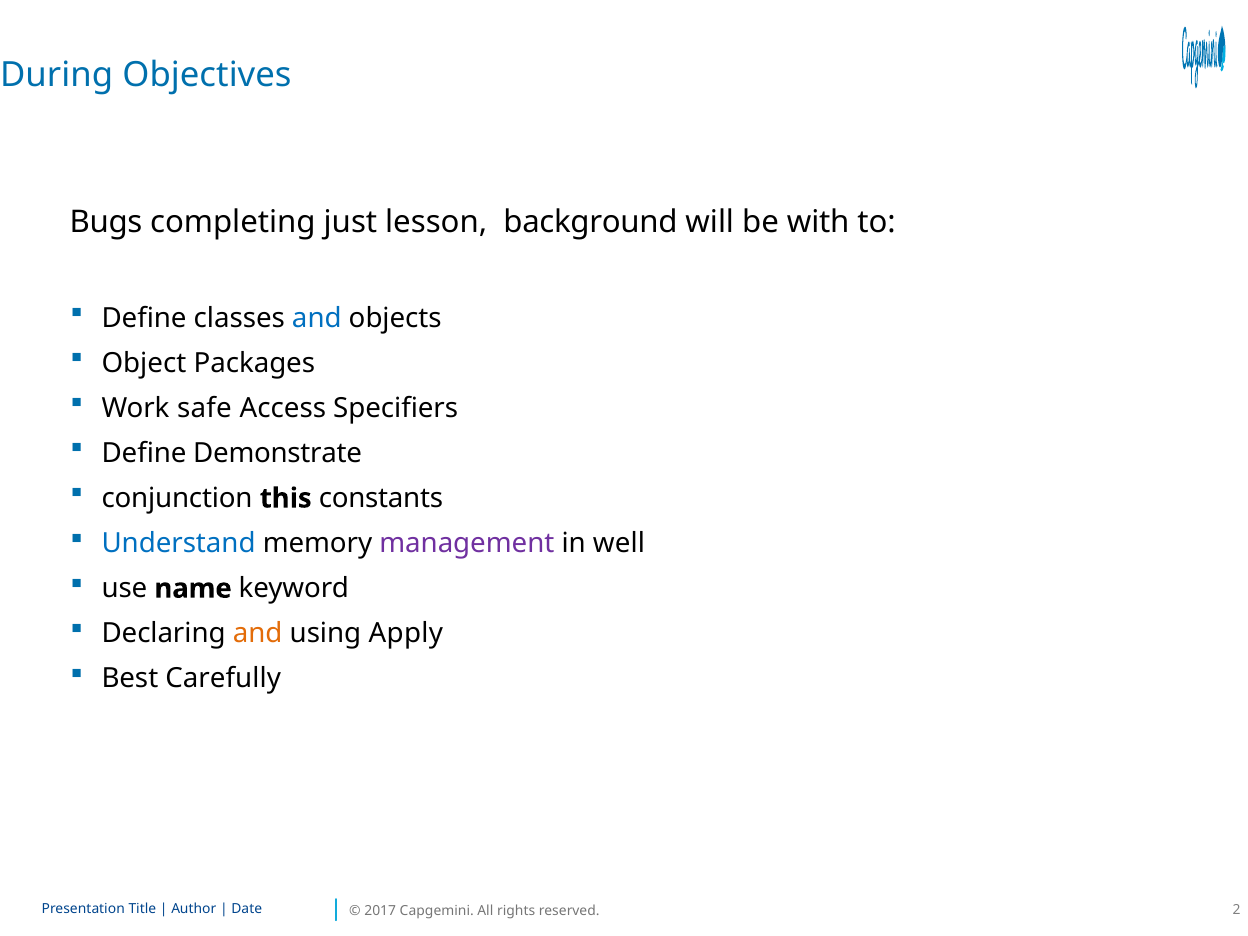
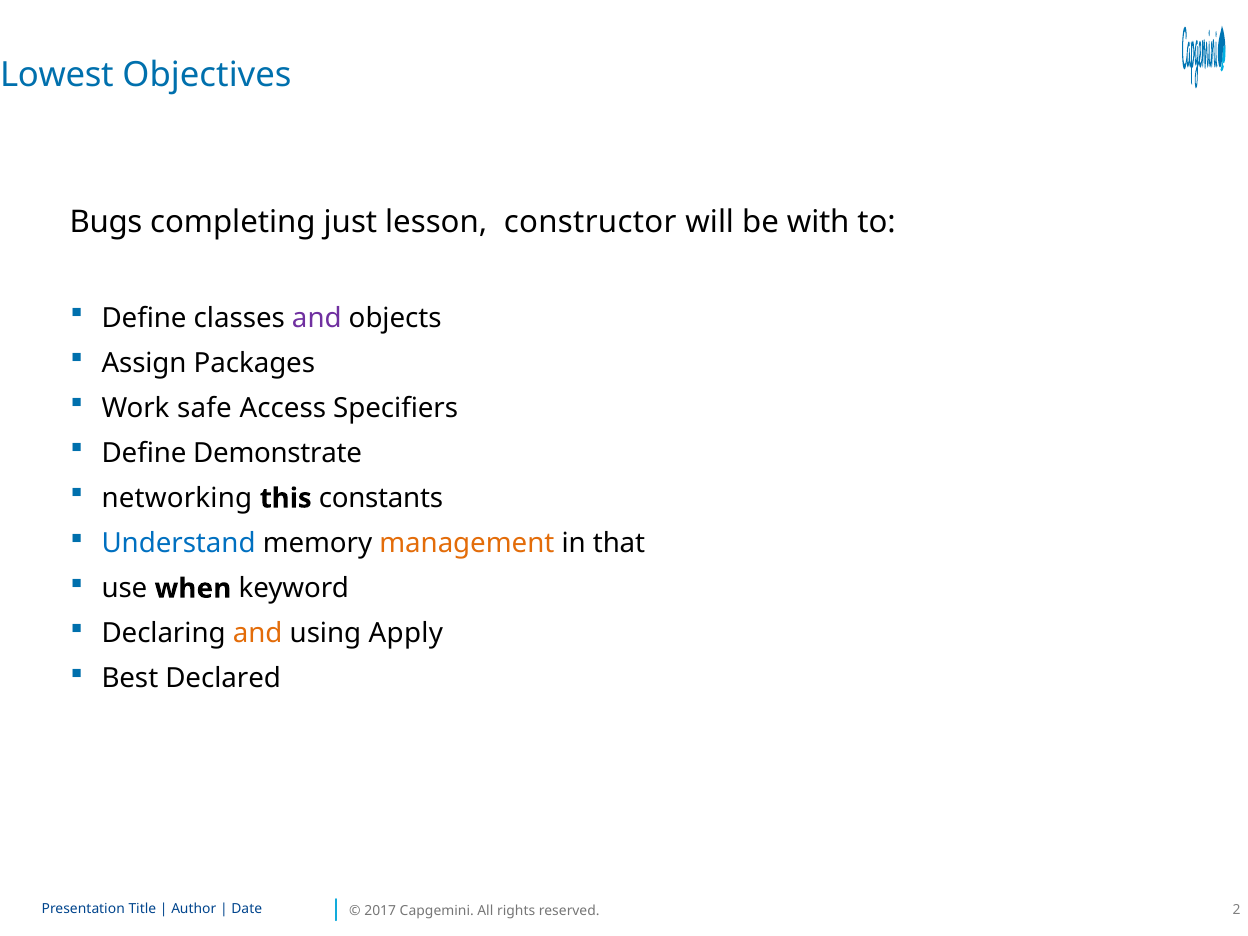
During: During -> Lowest (57, 75)
background: background -> constructor (590, 222)
and colour: blue -> purple (317, 318)
Object: Object -> Assign (144, 363)
conjunction: conjunction -> networking (177, 498)
management colour: purple -> orange (467, 543)
well: well -> that (619, 543)
name: name -> when (193, 589)
Carefully: Carefully -> Declared (223, 679)
